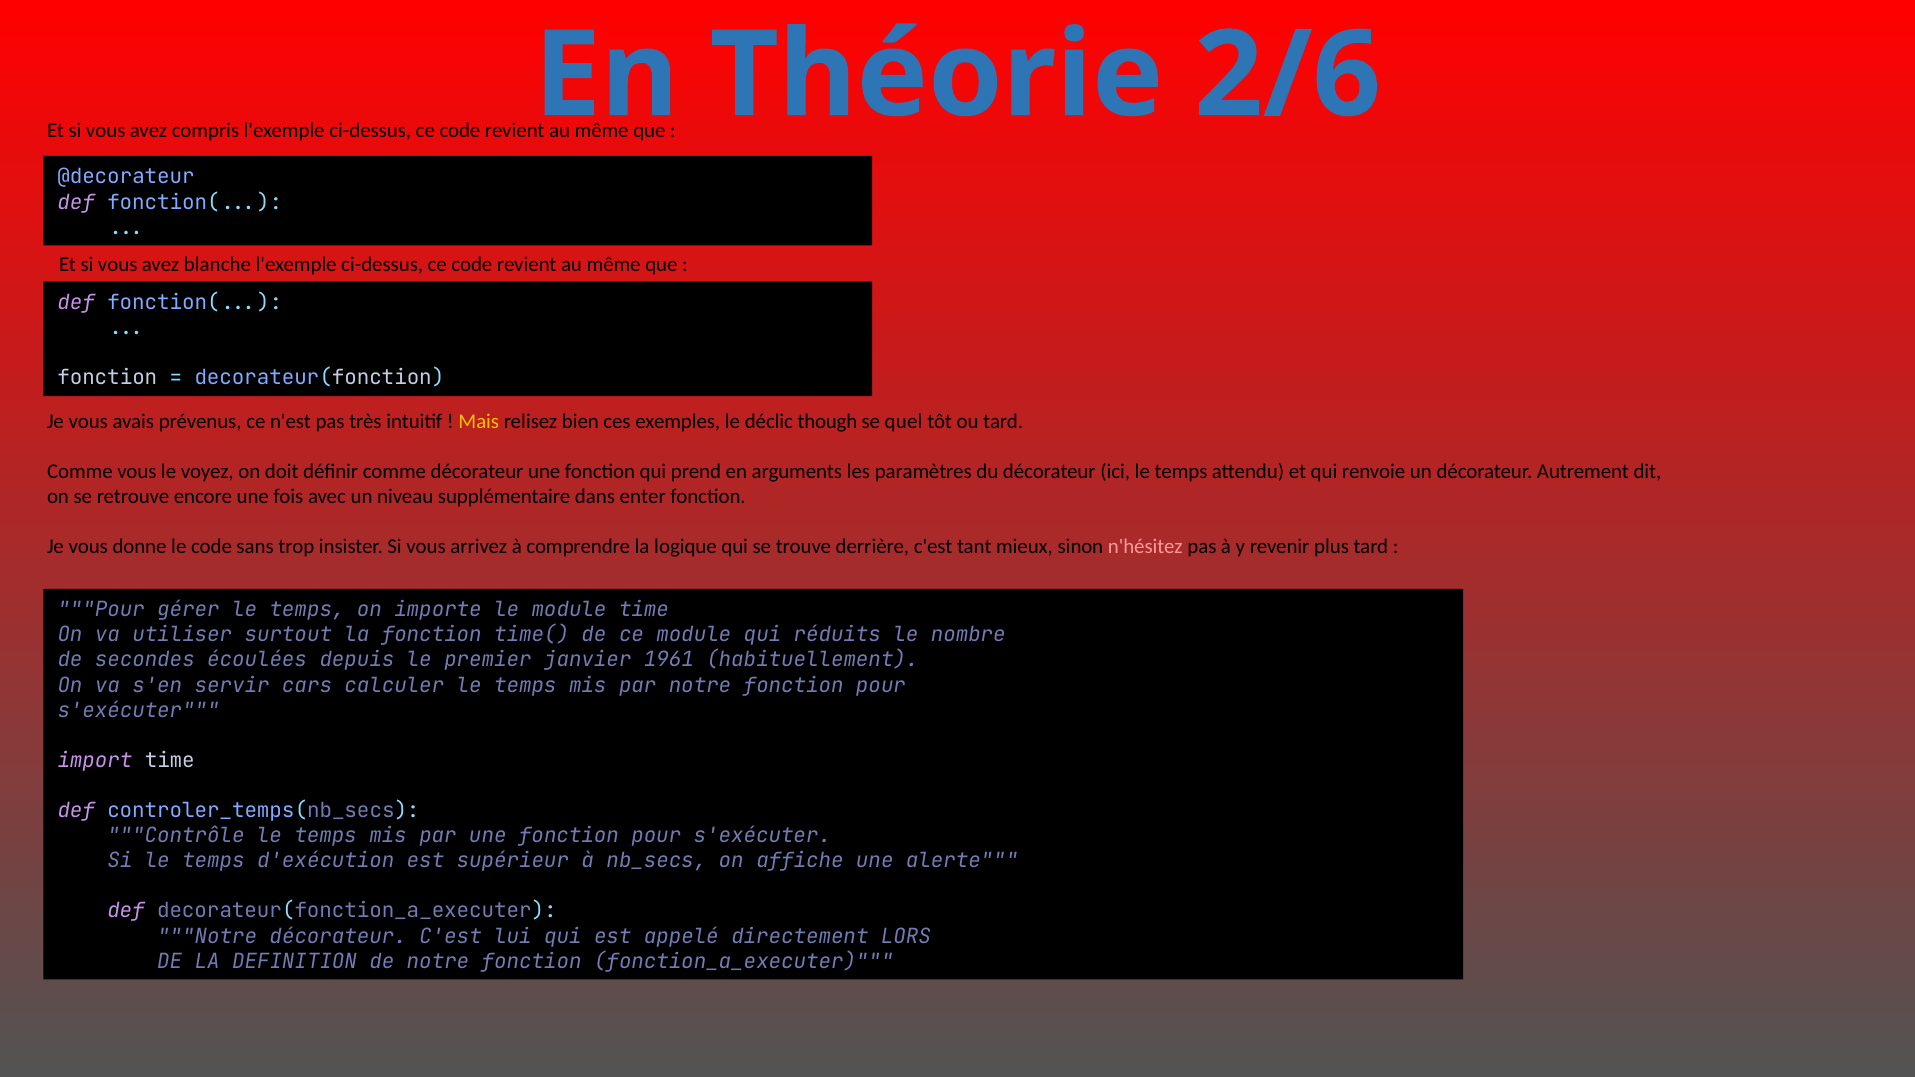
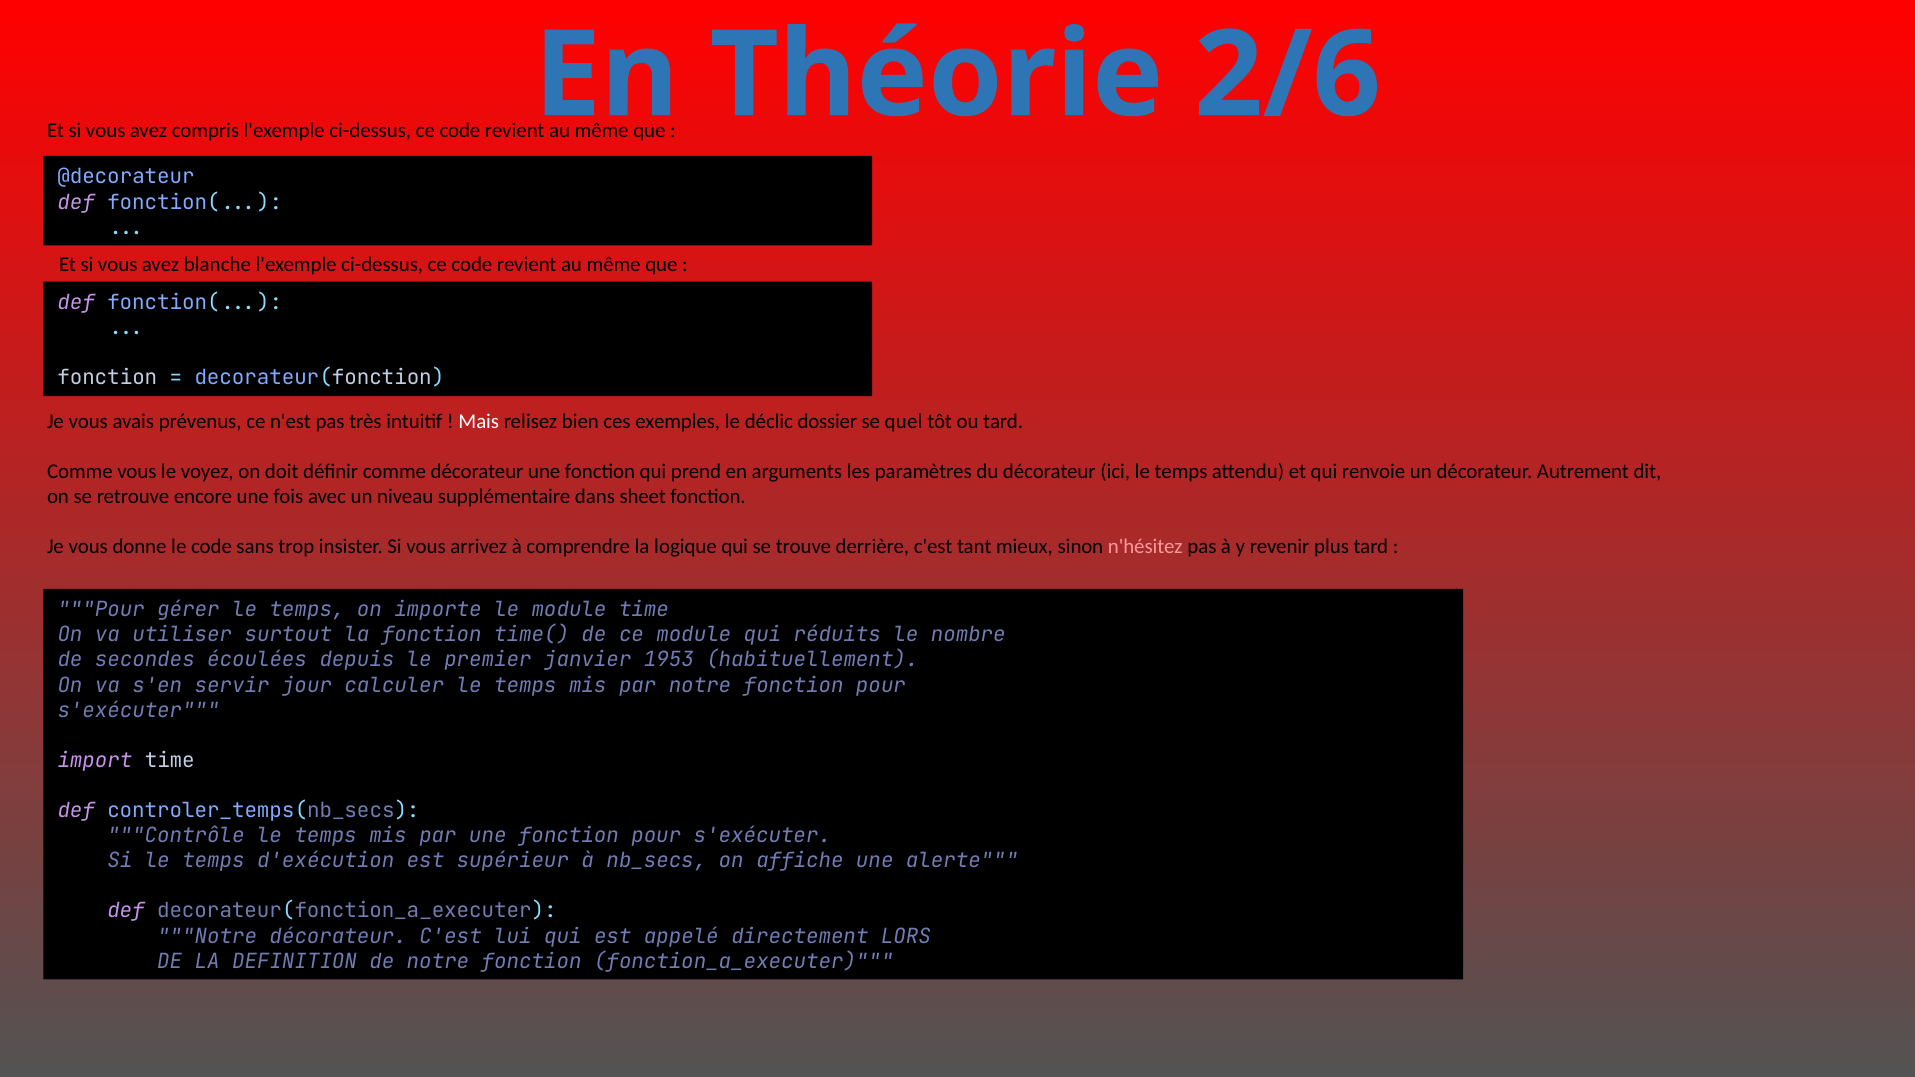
Mais colour: yellow -> white (479, 421)
though: though -> dossier (827, 421)
enter: enter -> sheet (643, 497)
1961: 1961 -> 1953 (669, 660)
cars: cars -> jour (307, 685)
